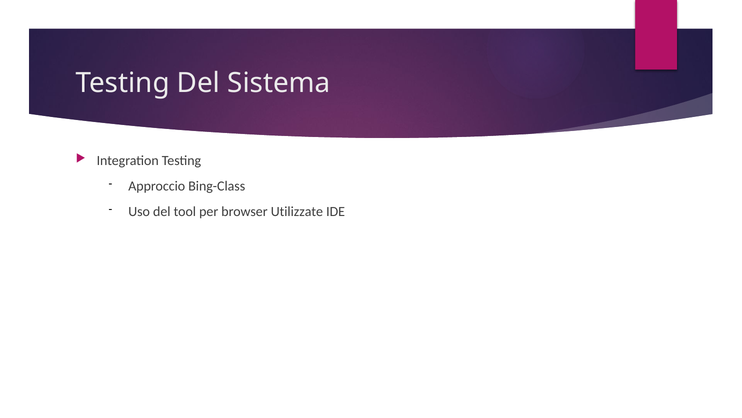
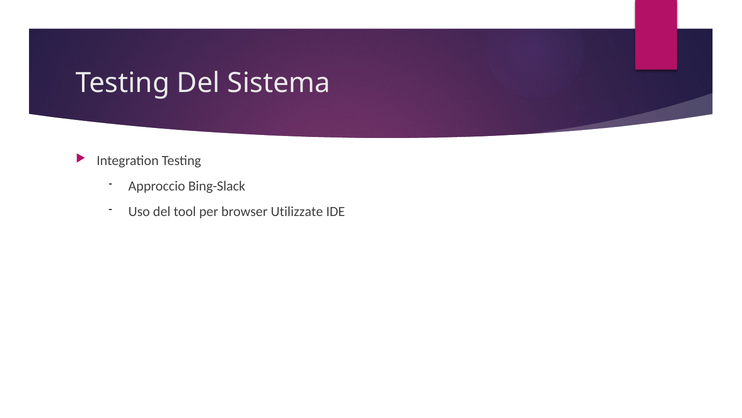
Bing-Class: Bing-Class -> Bing-Slack (217, 186)
